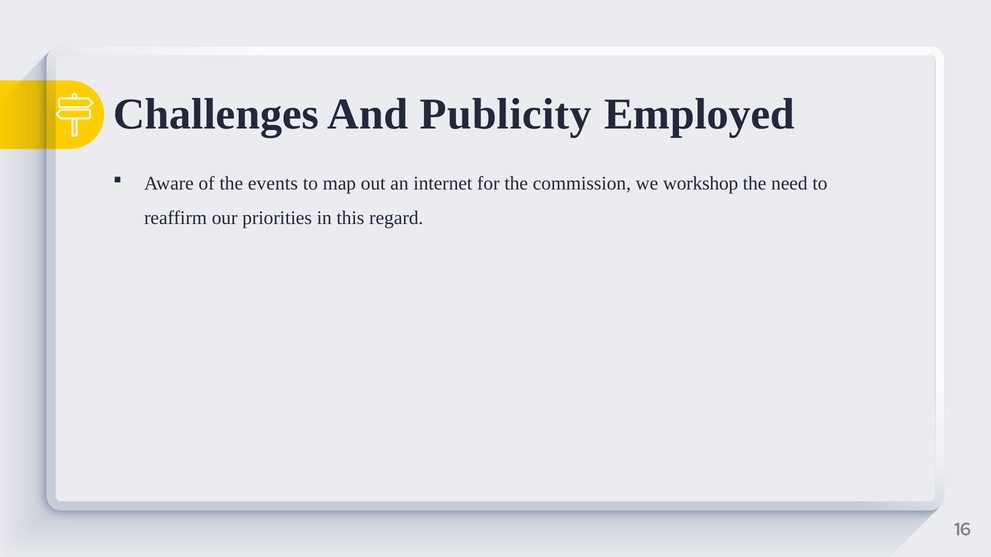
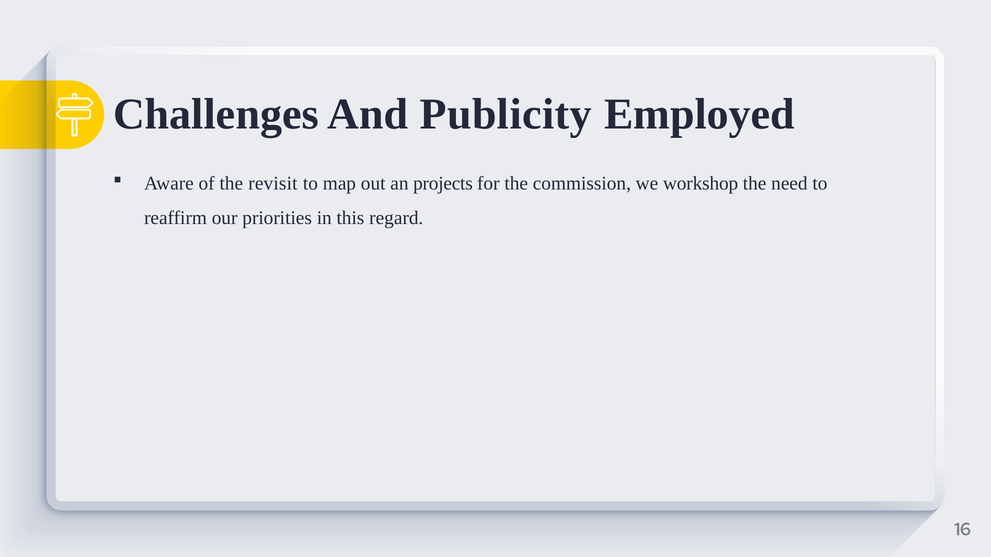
events: events -> revisit (273, 184)
internet: internet -> projects (443, 184)
